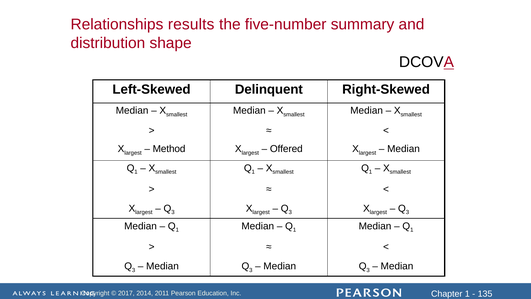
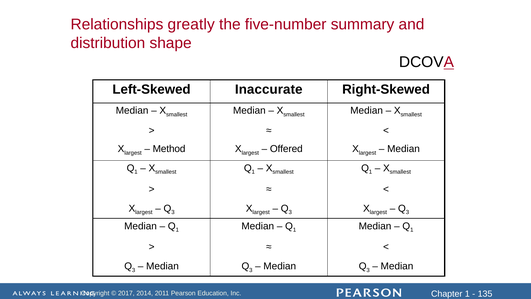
results: results -> greatly (191, 24)
Delinquent: Delinquent -> Inaccurate (269, 89)
